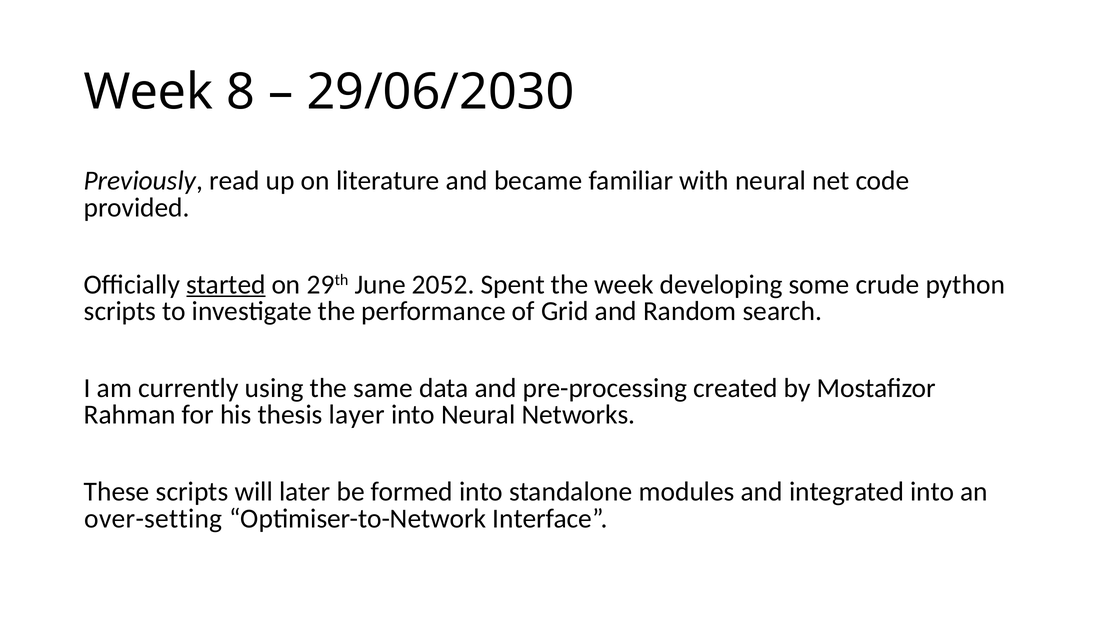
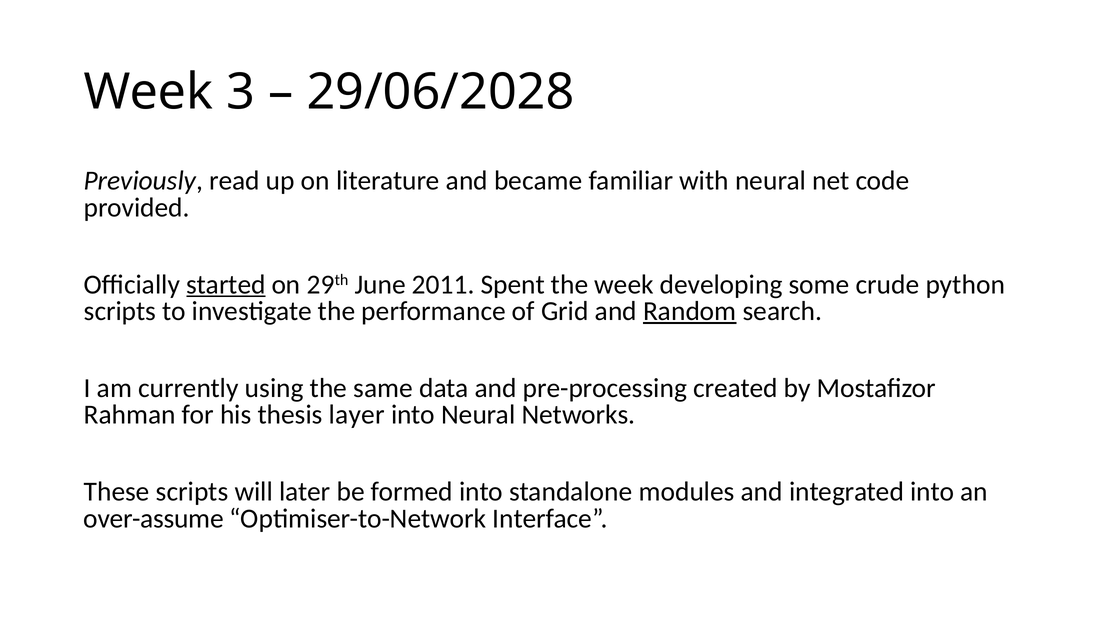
8: 8 -> 3 (241, 92)
29/06/2030: 29/06/2030 -> 29/06/2028 (440, 92)
2052: 2052 -> 2011 (443, 285)
Random underline: none -> present (690, 311)
over-setting: over-setting -> over-assume (154, 519)
